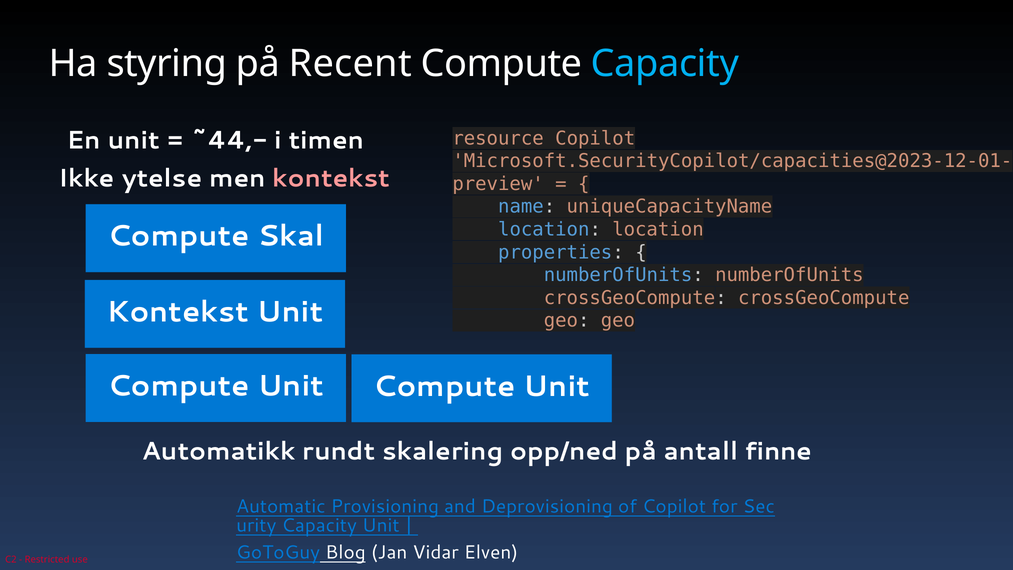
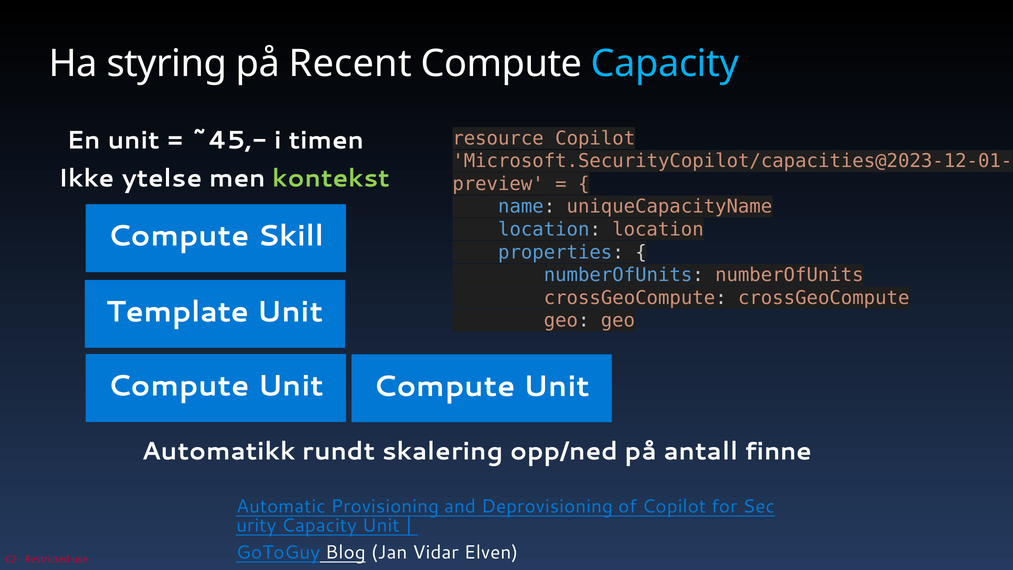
~44,-: ~44,- -> ~45,- (229, 140)
kontekst colour: pink -> light green (331, 178)
Skal: Skal -> Skill (291, 236)
Kontekst: Kontekst -> Template (178, 312)
